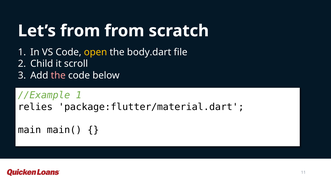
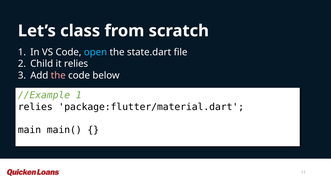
Let’s from: from -> class (80, 31)
open colour: yellow -> light blue (96, 52)
body.dart: body.dart -> state.dart (149, 52)
it scroll: scroll -> relies (76, 64)
